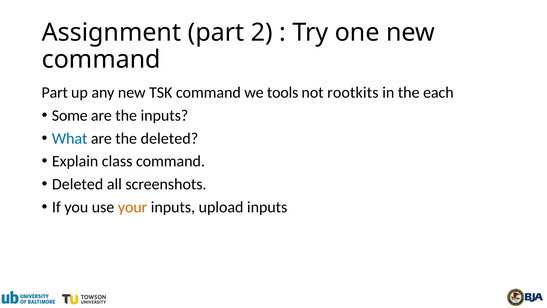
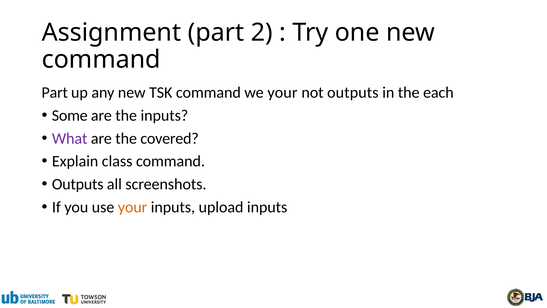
we tools: tools -> your (282, 92)
not rootkits: rootkits -> outputs (353, 92)
What colour: blue -> purple (70, 138)
the deleted: deleted -> covered (170, 138)
Deleted: Deleted -> Outputs (78, 184)
